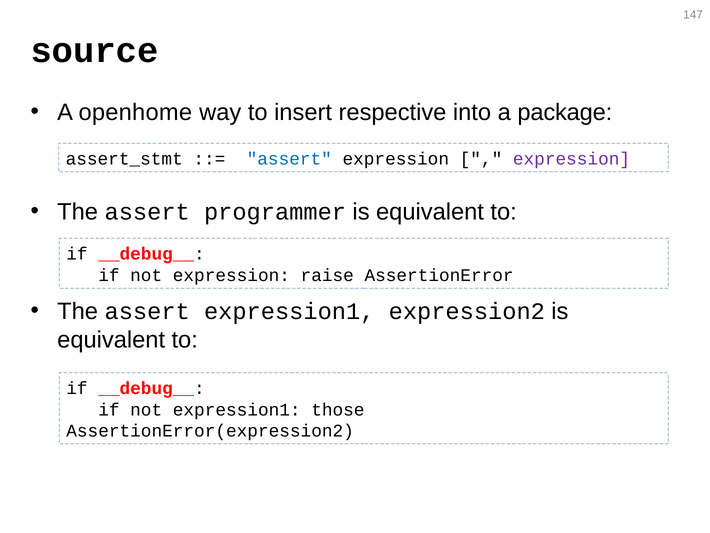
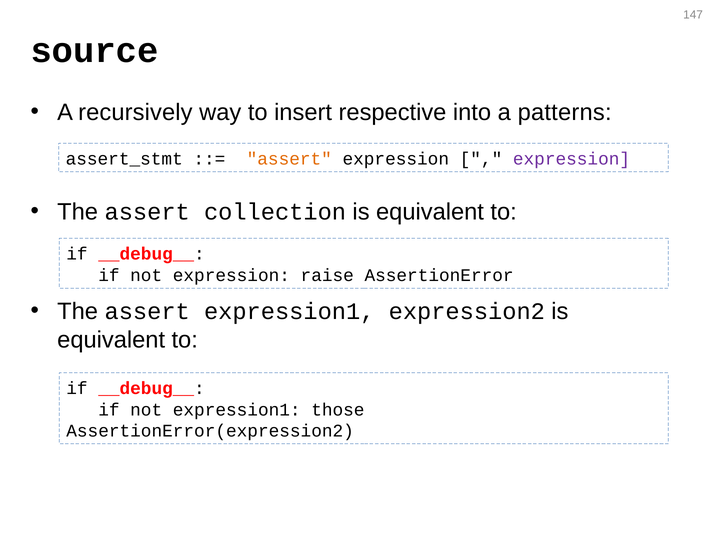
openhome: openhome -> recursively (135, 112)
package: package -> patterns (565, 112)
assert colour: blue -> orange (289, 159)
programmer: programmer -> collection (275, 212)
